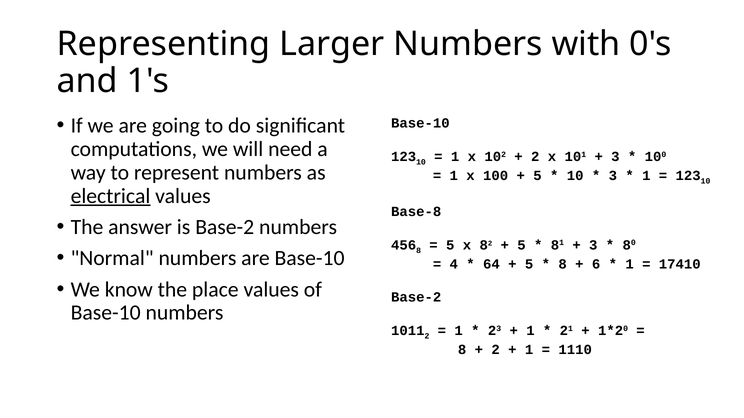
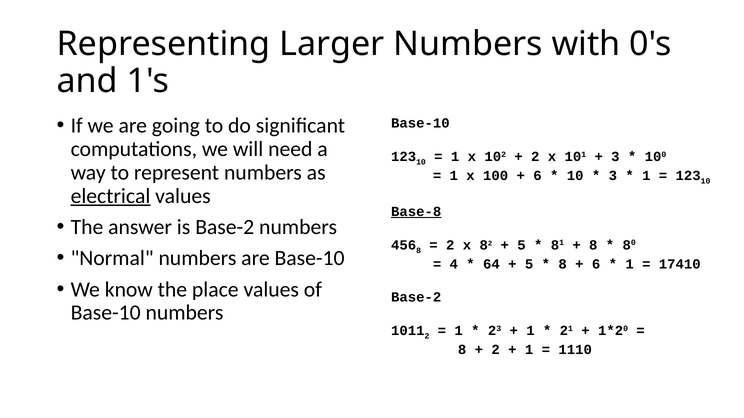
5: 5 -> 6 (538, 176)
Base-8 underline: none -> present (416, 212)
5: 5 -> 2 (450, 245)
3: 3 -> 8 (593, 245)
